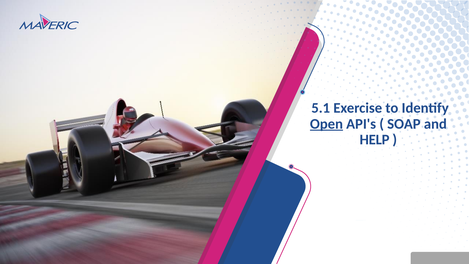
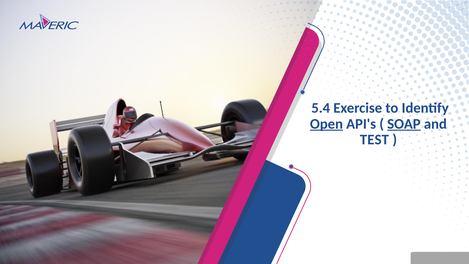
5.1: 5.1 -> 5.4 (321, 108)
SOAP underline: none -> present (404, 124)
HELP: HELP -> TEST (374, 140)
